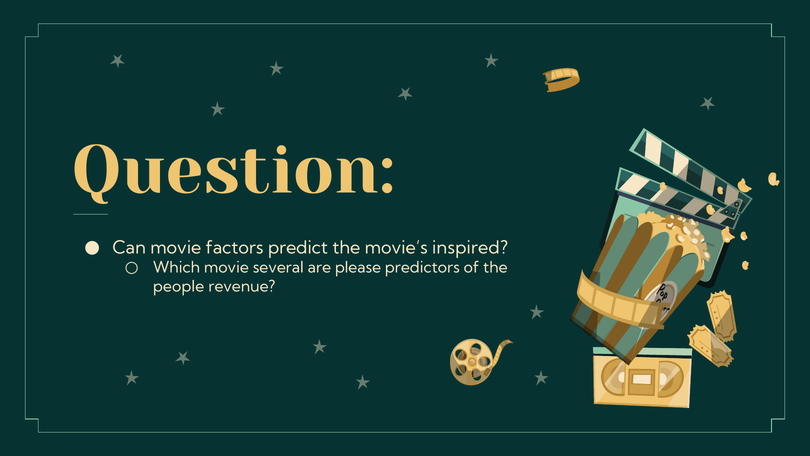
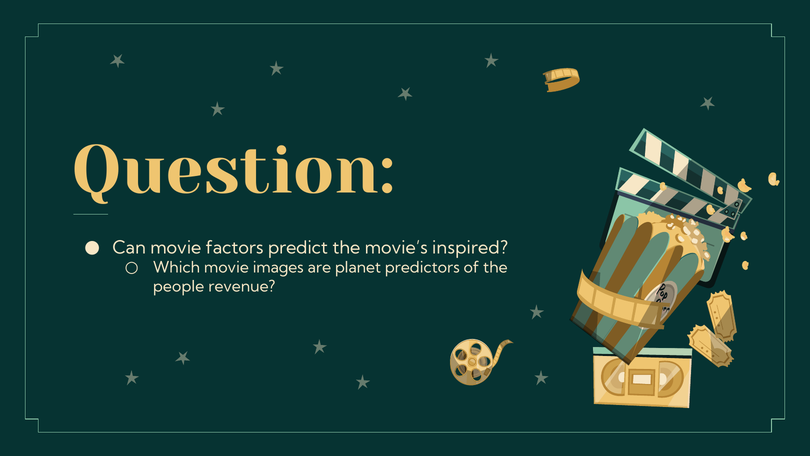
several: several -> images (278, 267)
please: please -> planet (358, 267)
